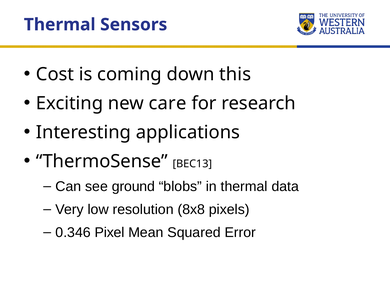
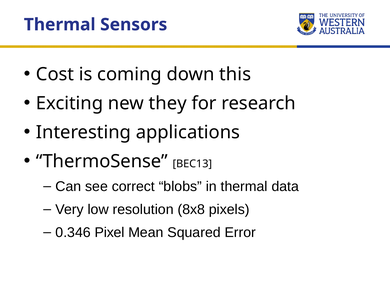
care: care -> they (168, 104)
ground: ground -> correct (133, 187)
